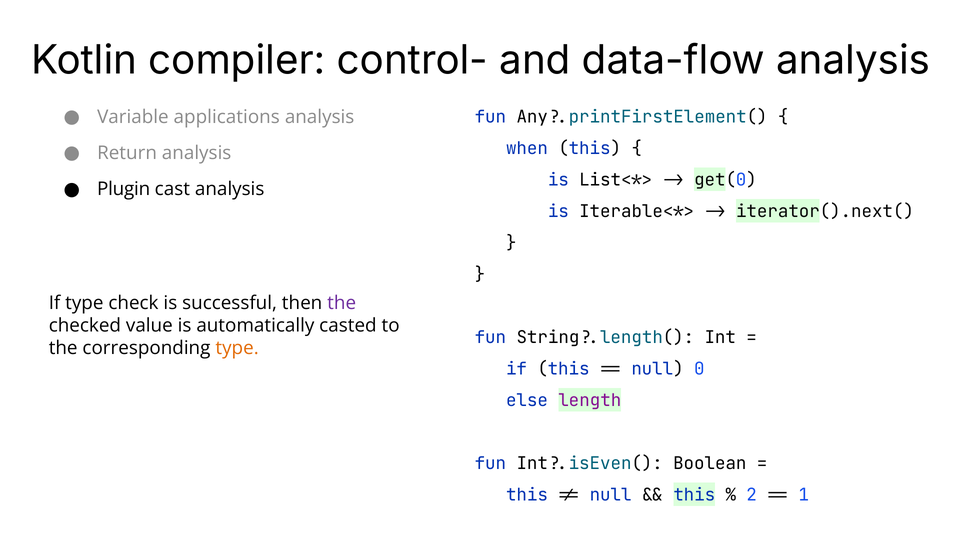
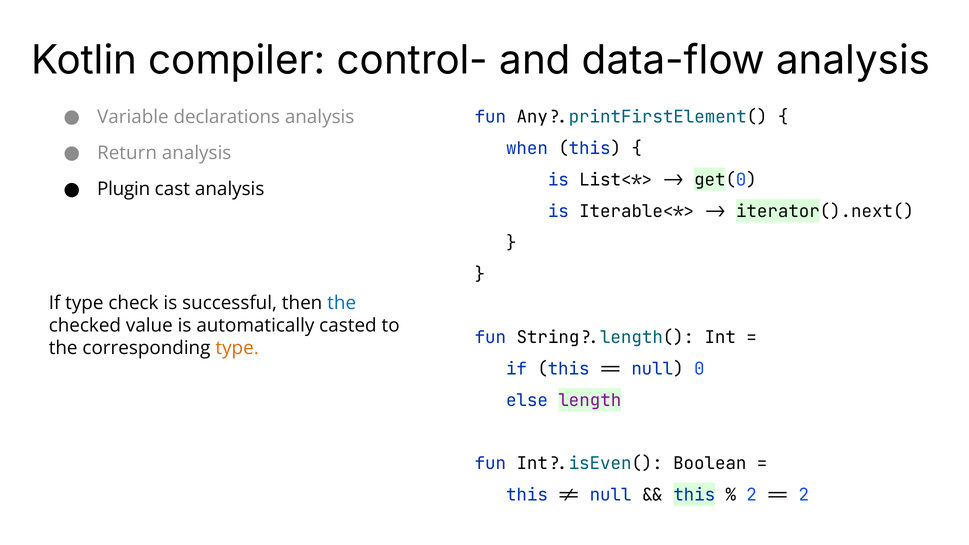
applications: applications -> declarations (227, 117)
the colour: purple -> blue (342, 303)
1: 1 -> 2 (804, 495)
